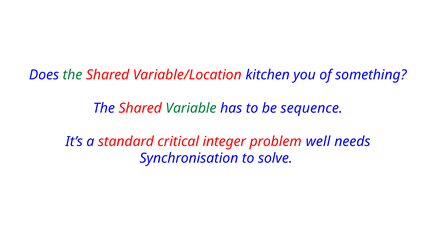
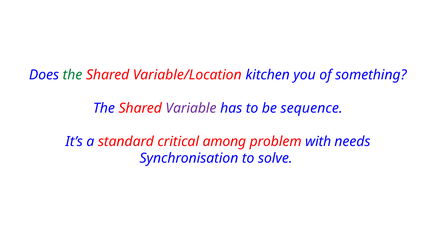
Variable colour: green -> purple (191, 108)
integer: integer -> among (224, 142)
well: well -> with (318, 142)
